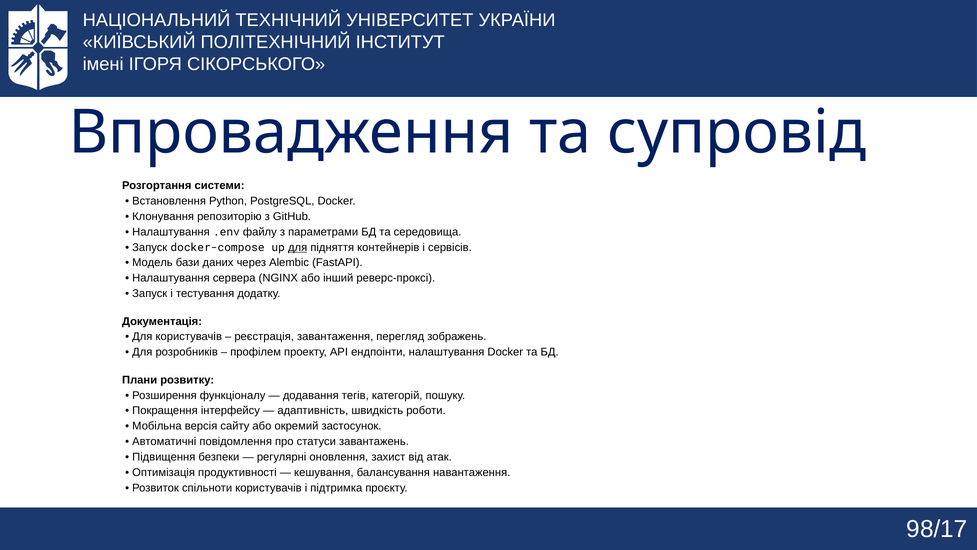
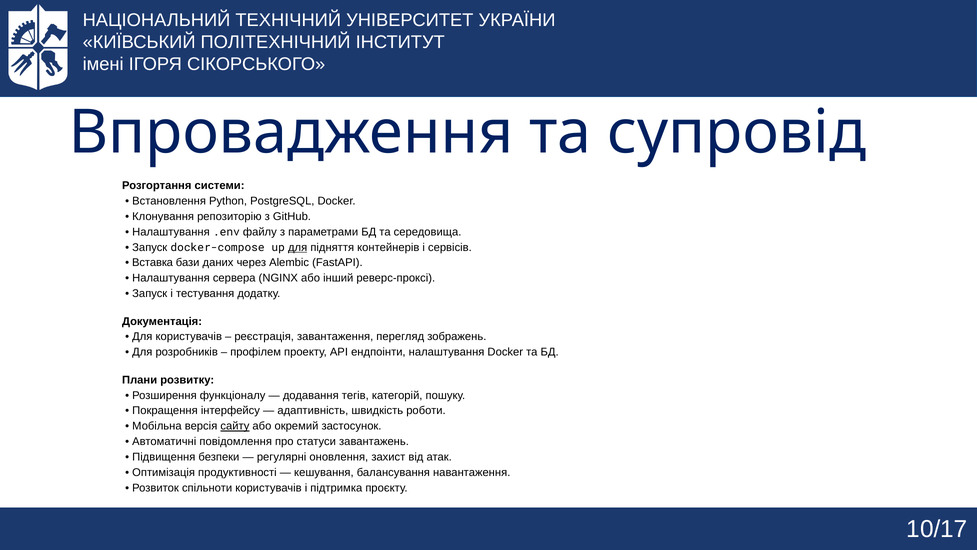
Модель: Модель -> Вставка (152, 263)
сайту underline: none -> present (235, 426)
98/17: 98/17 -> 10/17 (937, 529)
